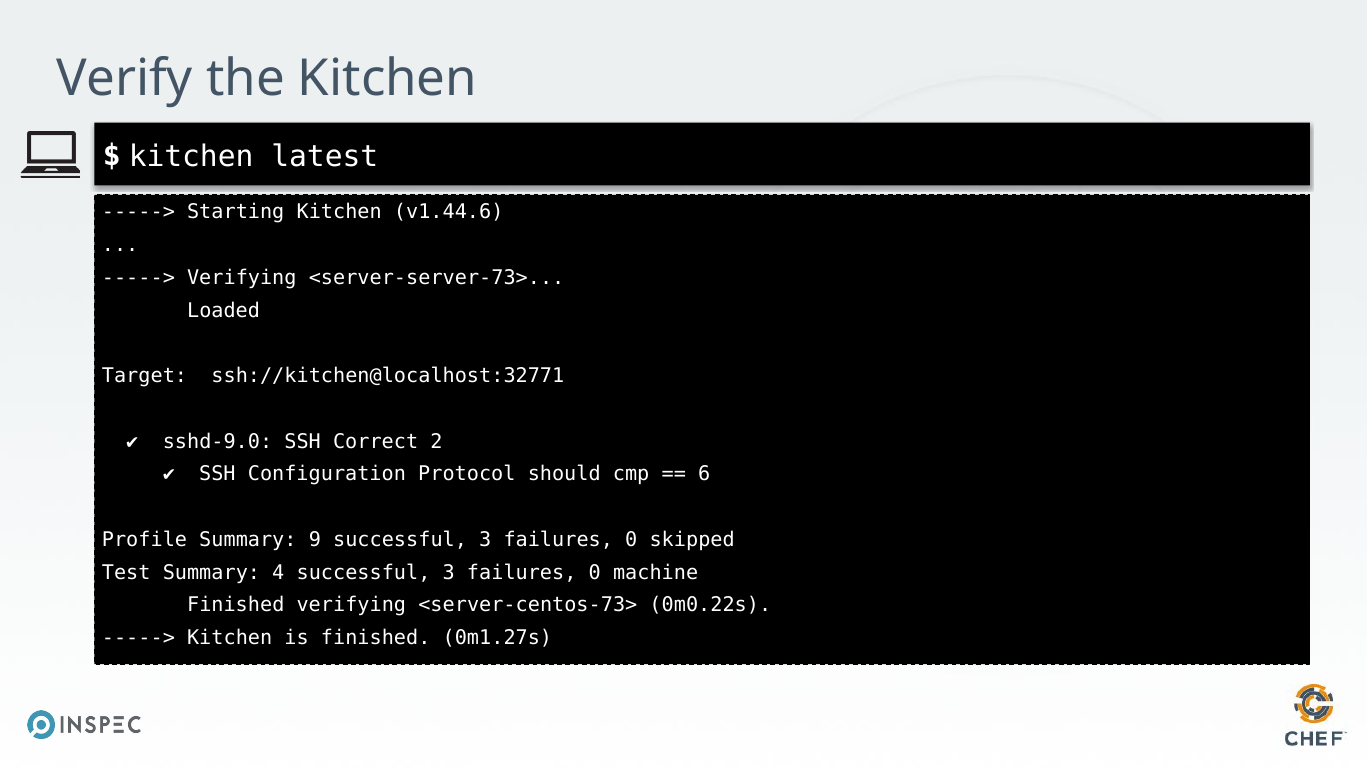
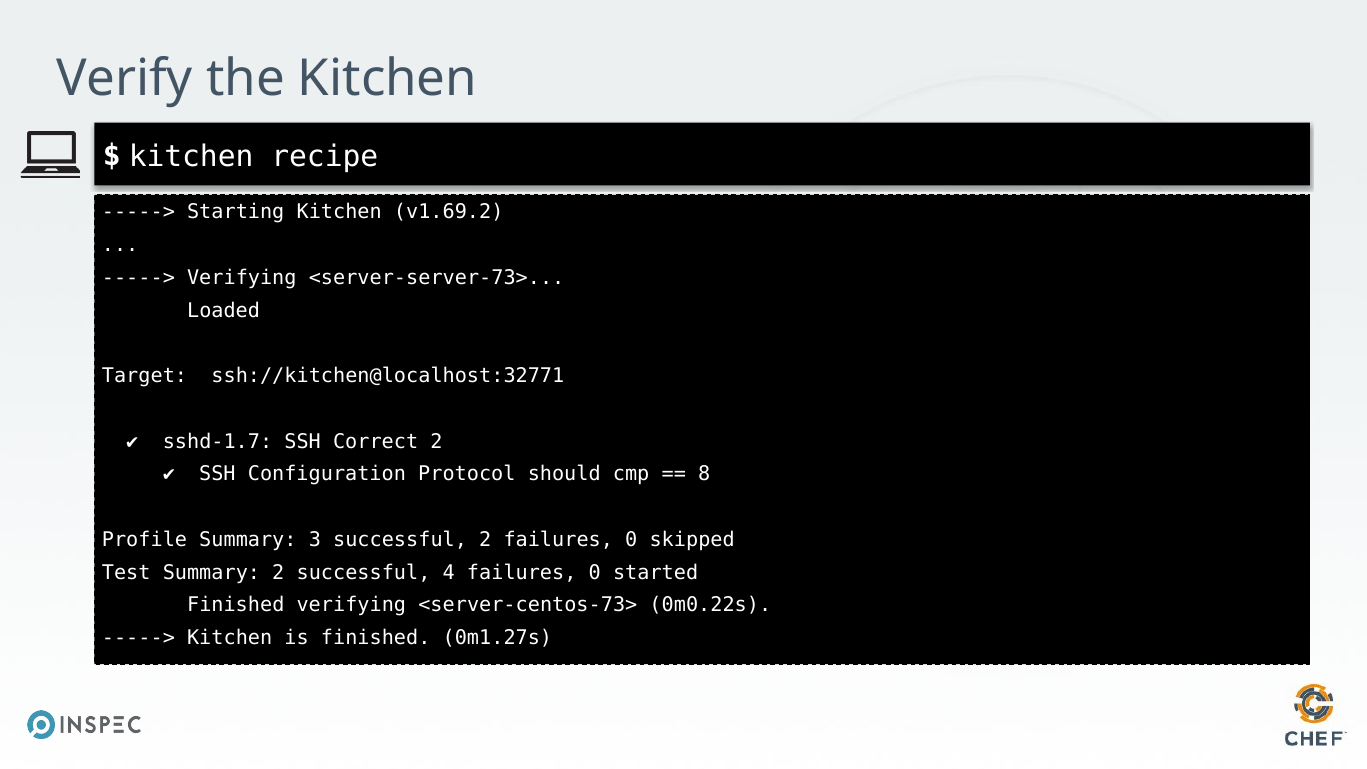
latest: latest -> recipe (325, 157)
v1.44.6: v1.44.6 -> v1.69.2 (449, 212)
sshd-9.0: sshd-9.0 -> sshd-1.7 (217, 441)
6: 6 -> 8 (704, 474)
9: 9 -> 3 (315, 540)
3: 3 -> 2 (485, 540)
Summary 4: 4 -> 2 (278, 572)
3: 3 -> 4 (449, 572)
machine: machine -> started (656, 572)
